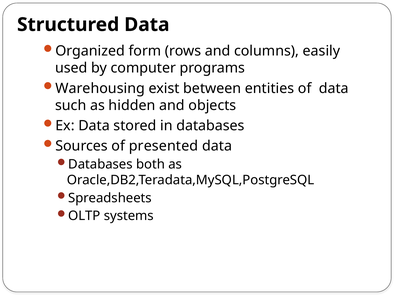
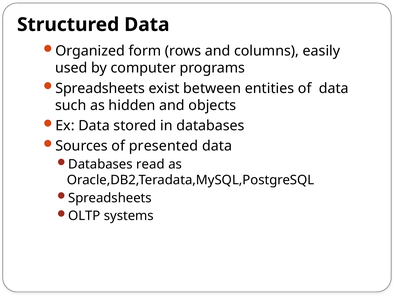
Warehousing: Warehousing -> Spreadsheets (100, 88)
both: both -> read (150, 164)
